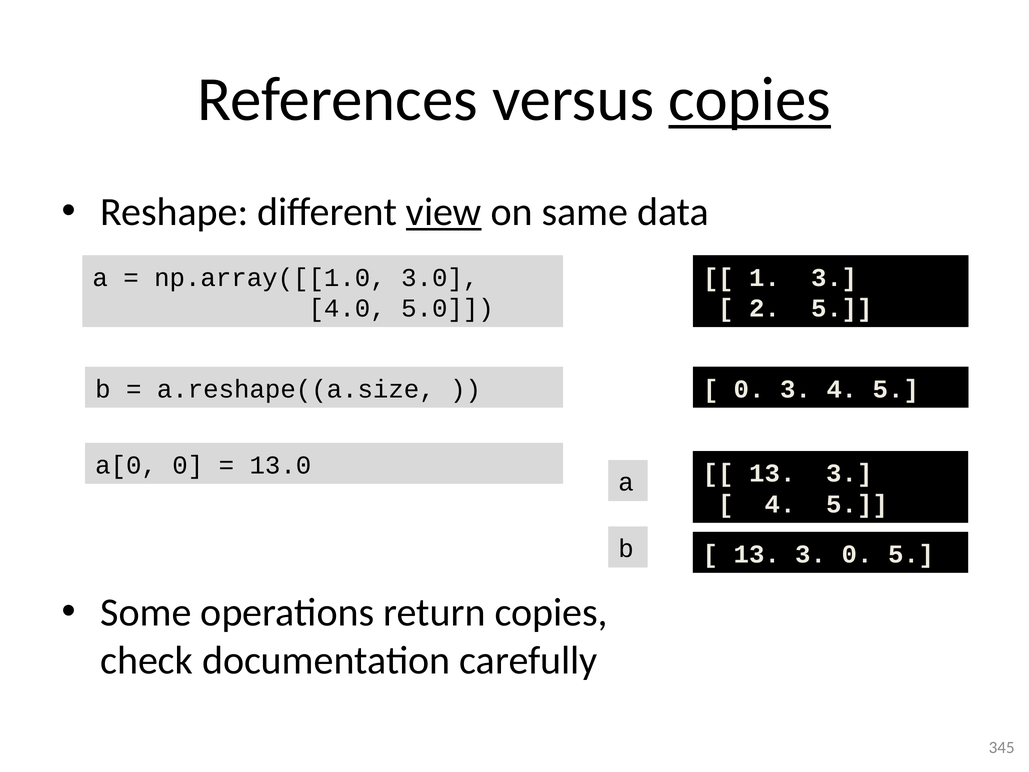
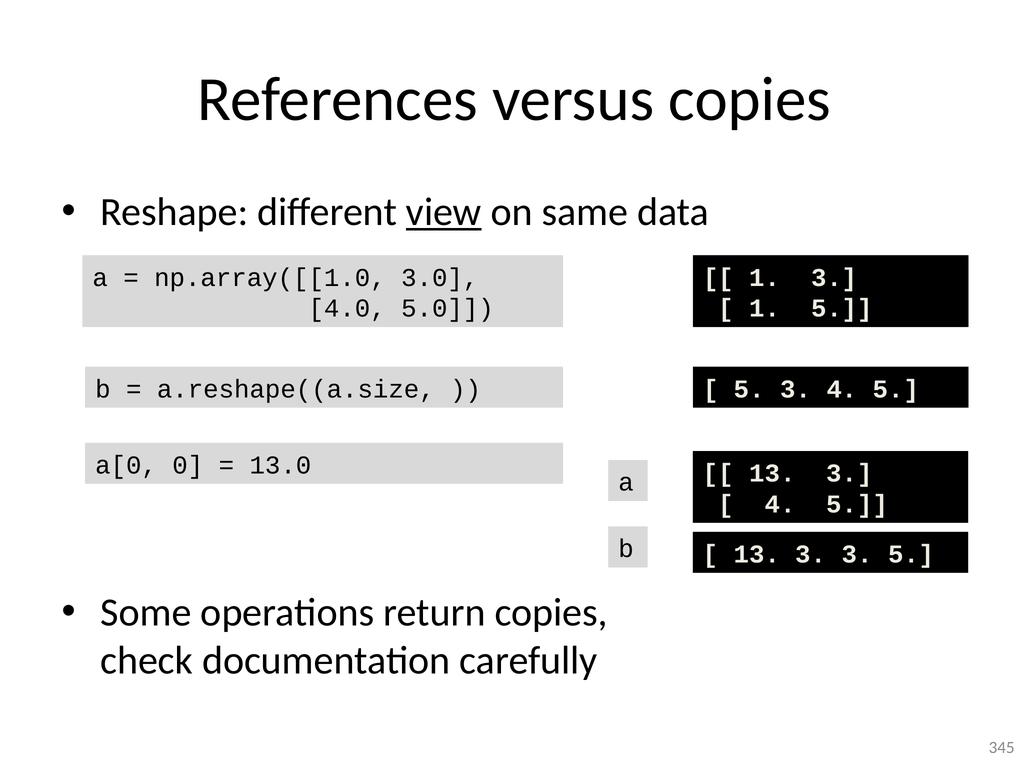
copies underline: present -> none (750, 100)
2: 2 -> 1 (765, 308)
0: 0 -> 5 (749, 389)
3 0: 0 -> 3 (857, 554)
